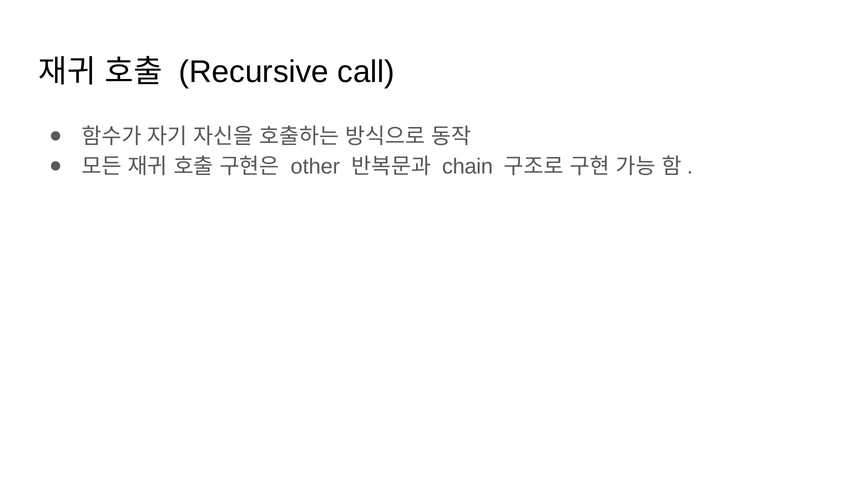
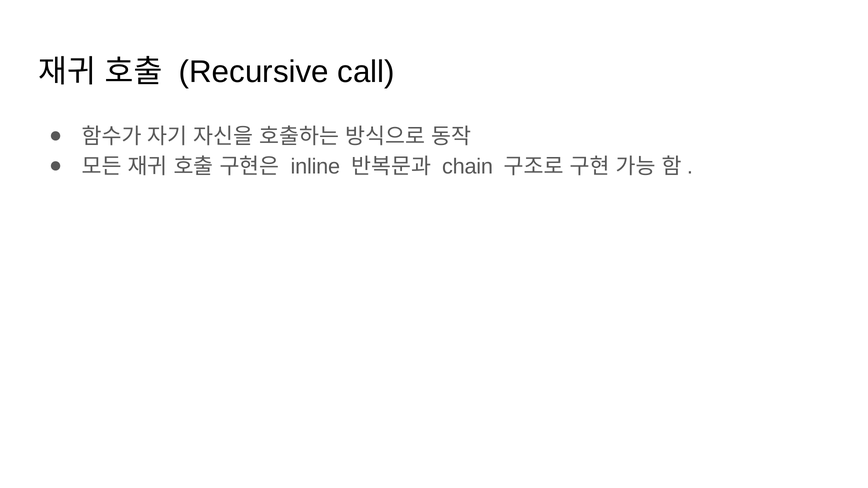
other: other -> inline (315, 166)
